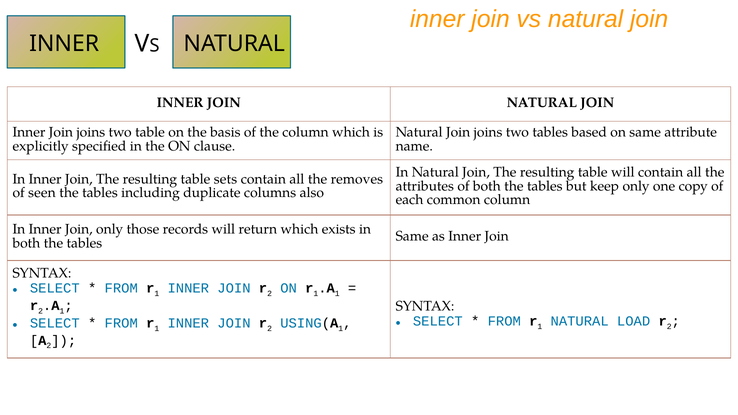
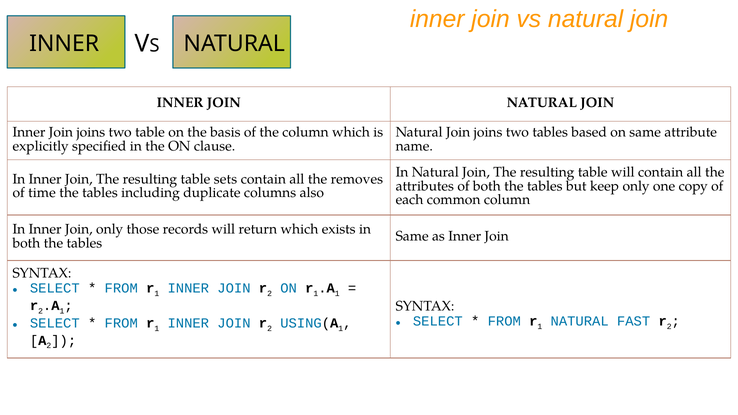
seen: seen -> time (42, 193)
LOAD: LOAD -> FAST (634, 321)
